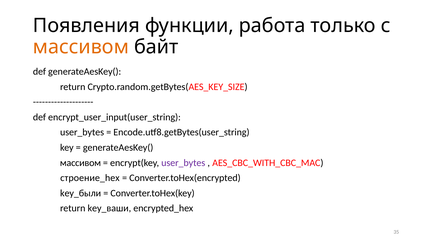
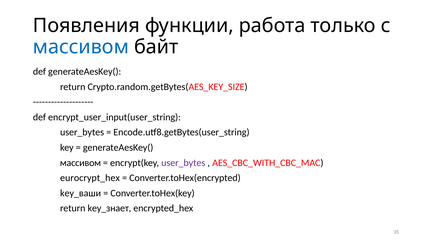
массивом colour: orange -> blue (81, 47)
строение_hex: строение_hex -> eurocrypt_hex (90, 178)
key_были: key_были -> key_ваши (81, 193)
key_ваши: key_ваши -> key_знает (109, 208)
